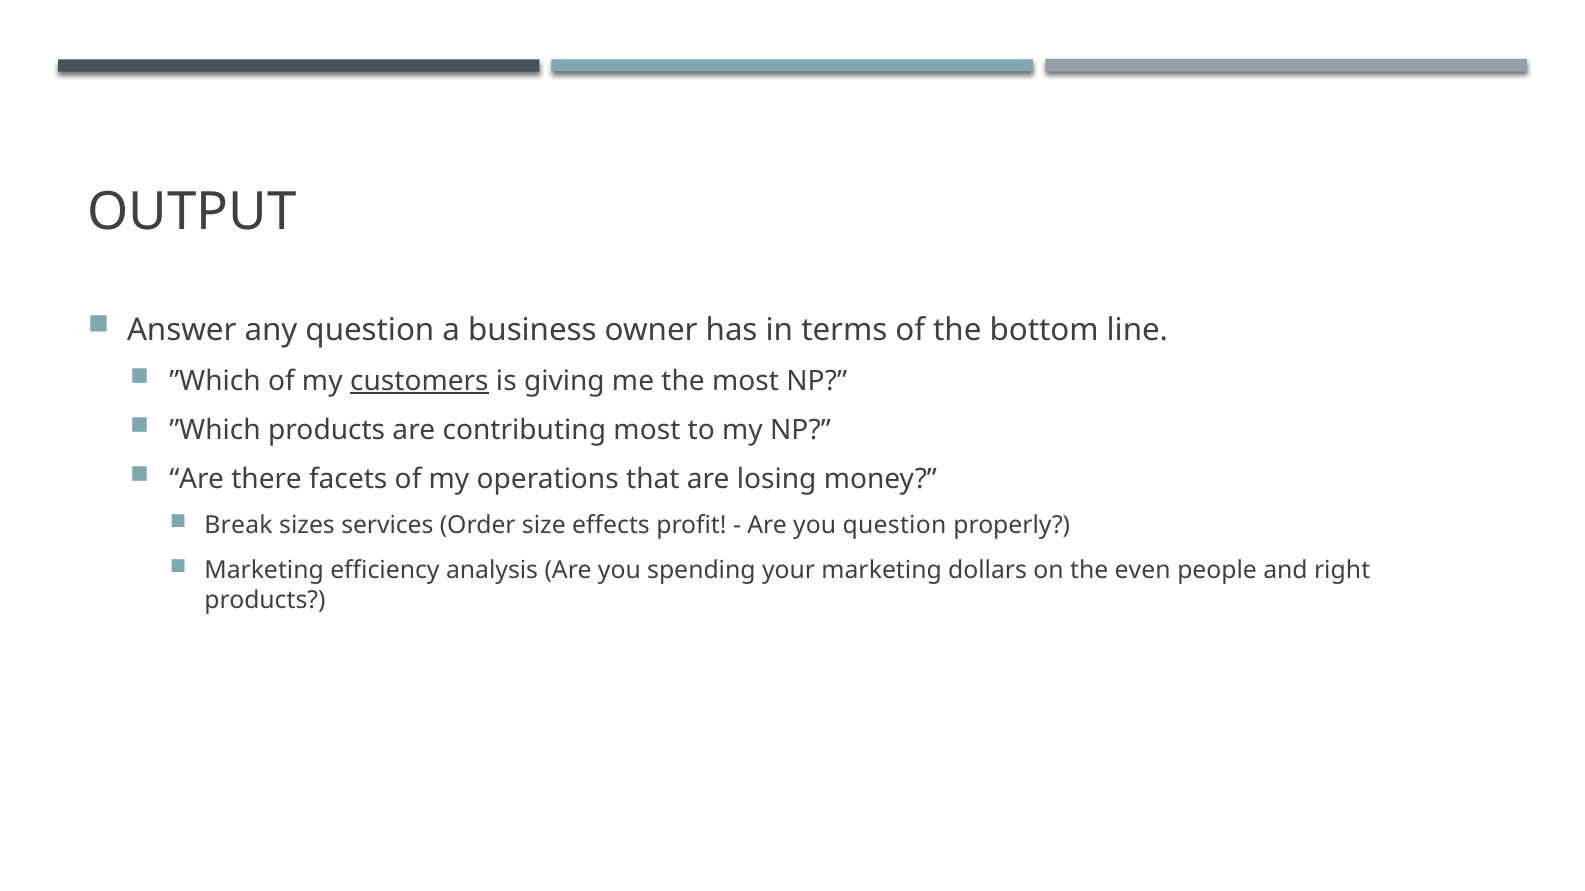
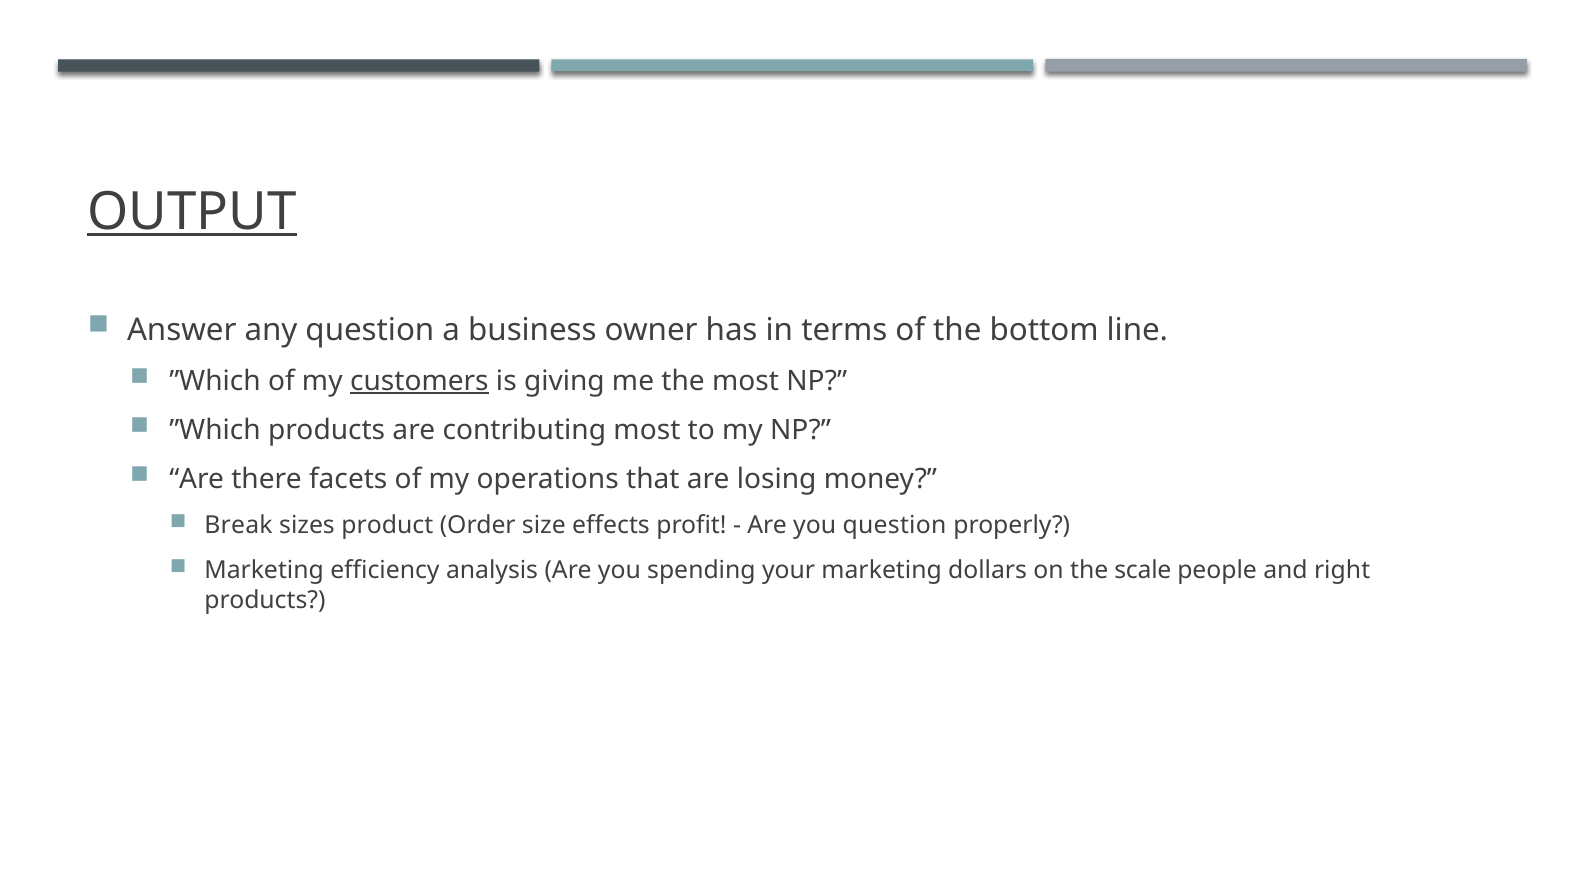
OUTPUT underline: none -> present (192, 212)
services: services -> product (387, 526)
even: even -> scale (1143, 571)
